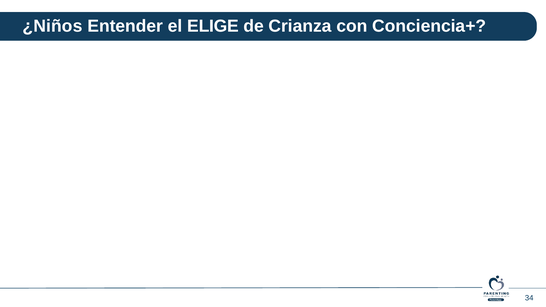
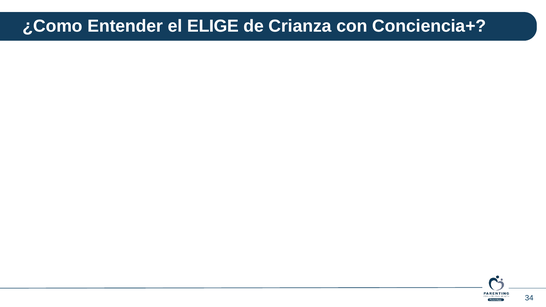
¿Niños: ¿Niños -> ¿Como (53, 26)
